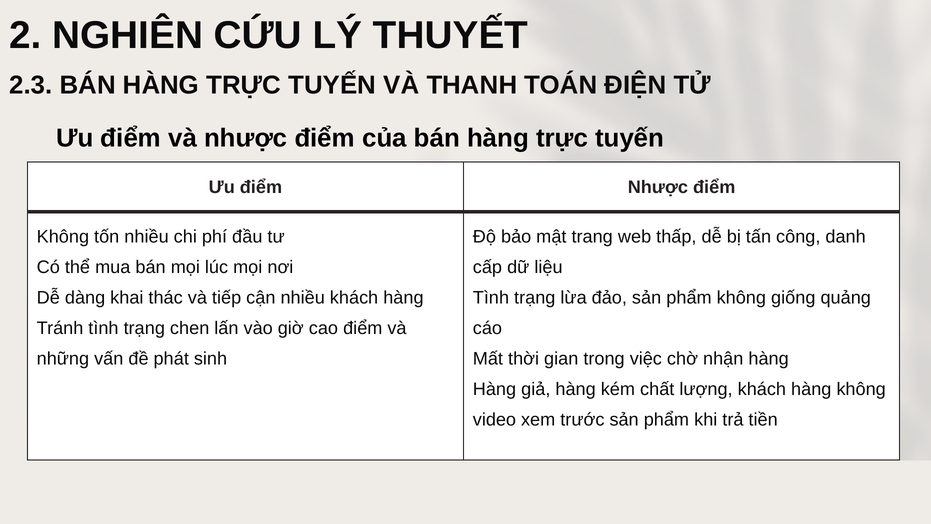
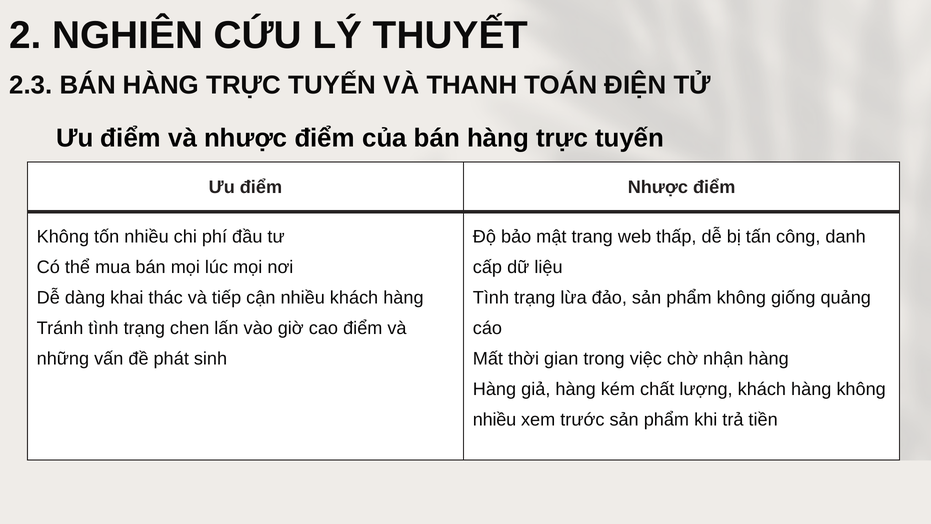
video: video -> nhiều (495, 420)
